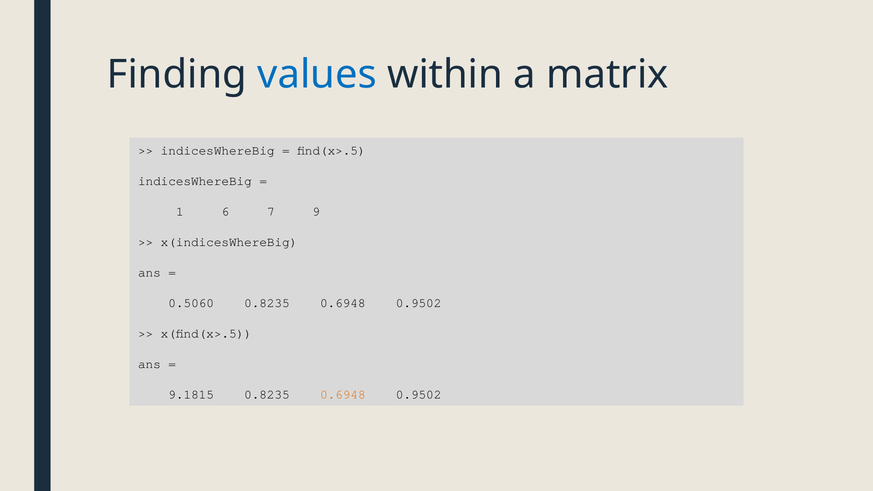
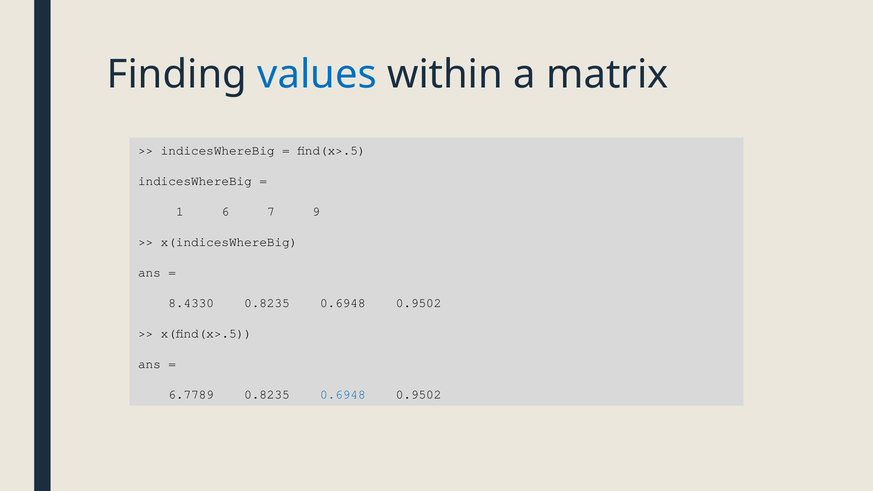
0.5060: 0.5060 -> 8.4330 (191, 303)
9.1815: 9.1815 -> 6.7789 (191, 395)
0.6948 colour: orange -> blue (343, 395)
